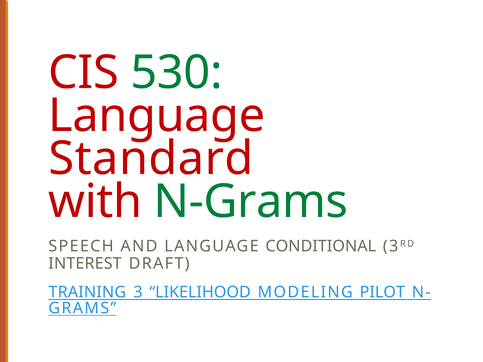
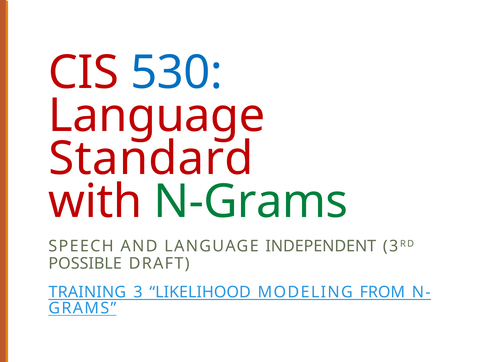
530 colour: green -> blue (177, 73)
CONDITIONAL: CONDITIONAL -> INDEPENDENT (321, 246)
INTEREST: INTEREST -> POSSIBLE (85, 264)
PILOT: PILOT -> FROM (382, 292)
